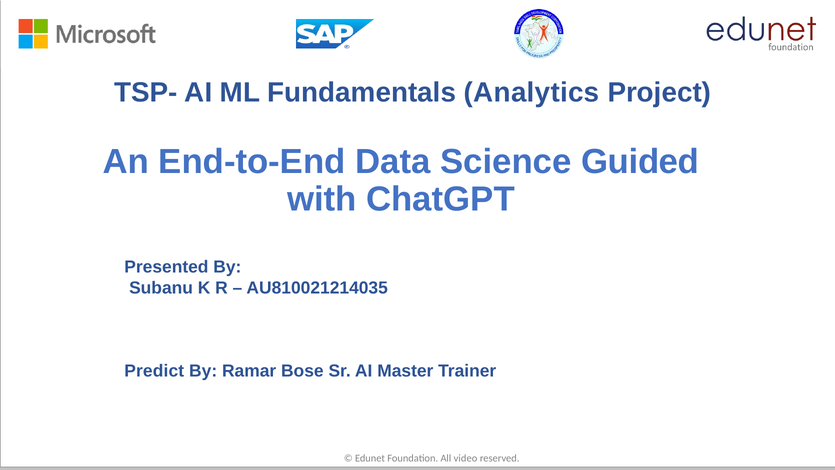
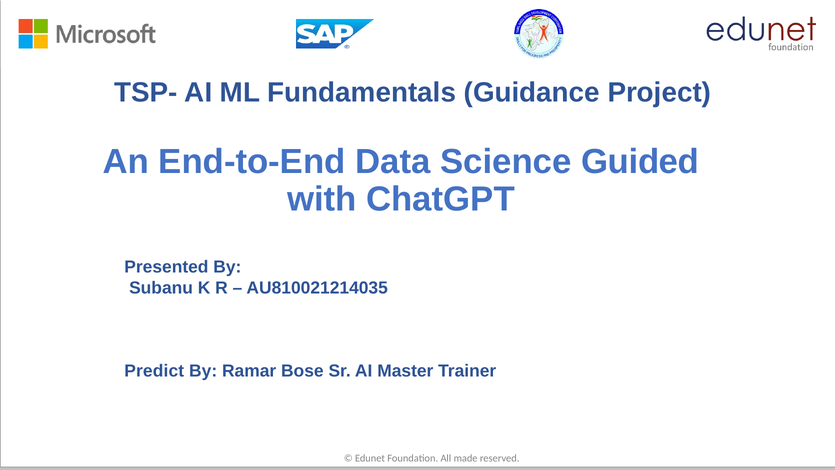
Analytics: Analytics -> Guidance (532, 93)
video: video -> made (466, 458)
